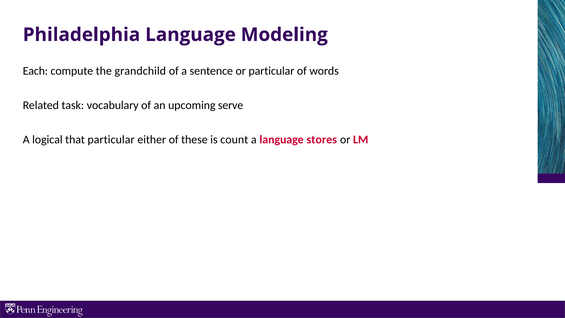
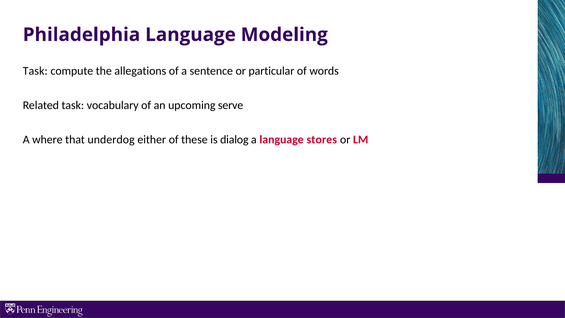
Each: Each -> Task (35, 71)
grandchild: grandchild -> allegations (140, 71)
logical: logical -> where (47, 139)
that particular: particular -> underdog (111, 139)
count: count -> dialog (234, 139)
